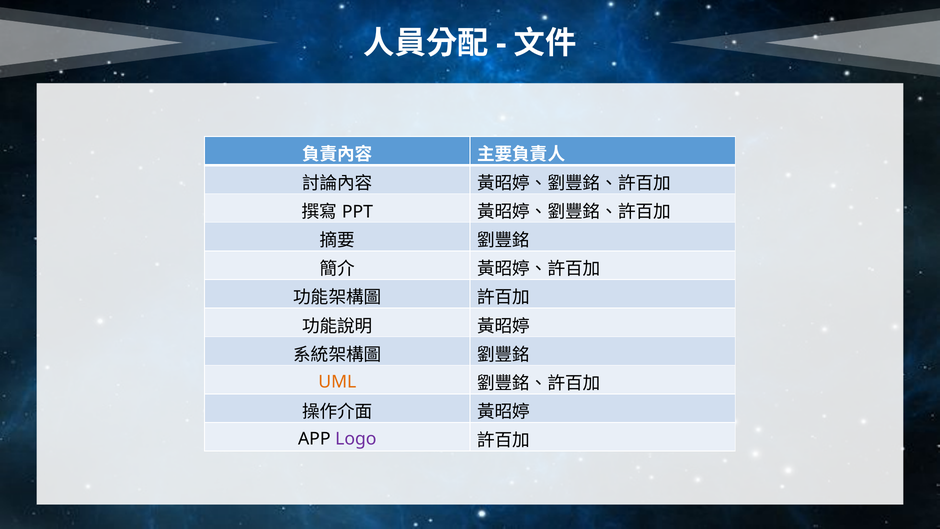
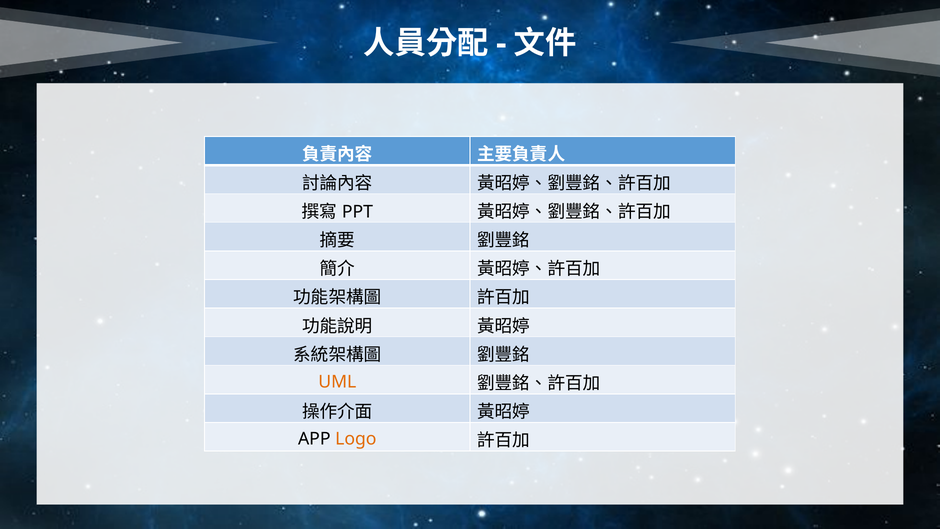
Logo colour: purple -> orange (356, 439)
